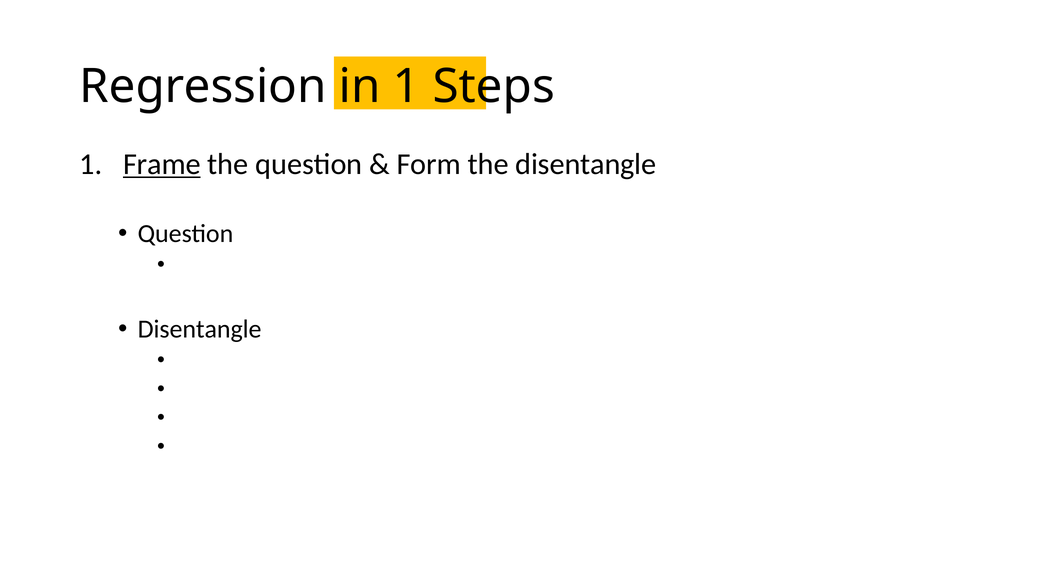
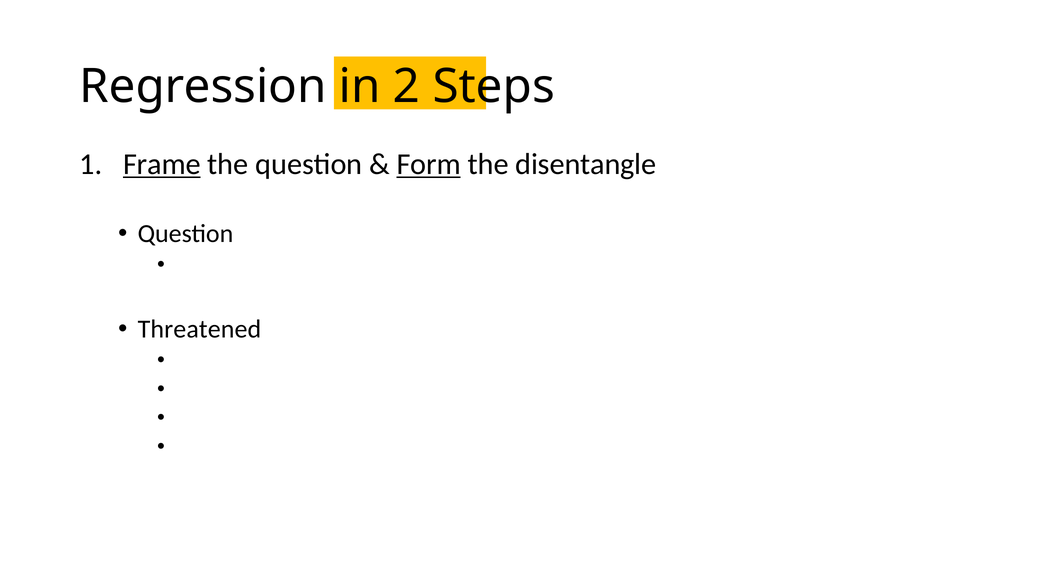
in 1: 1 -> 2 (407, 86)
Form underline: none -> present (429, 164)
Disentangle: Disentangle -> Threatened (199, 329)
